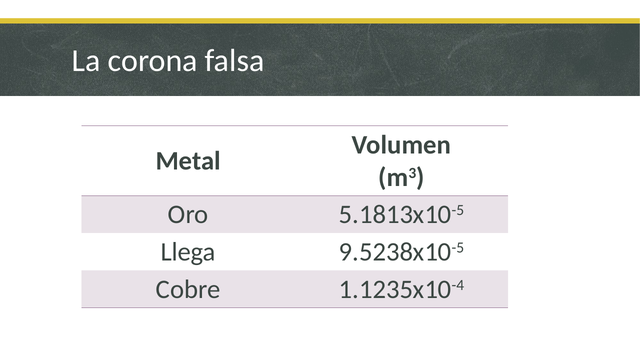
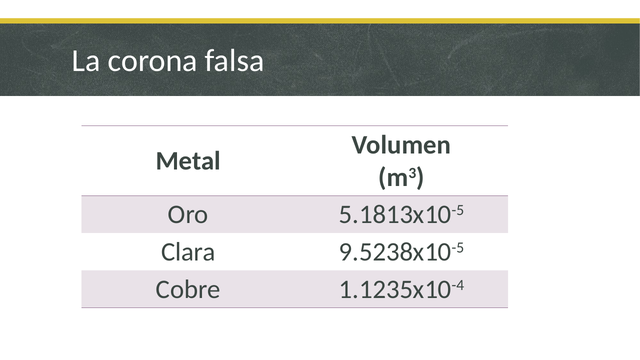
Llega: Llega -> Clara (188, 252)
